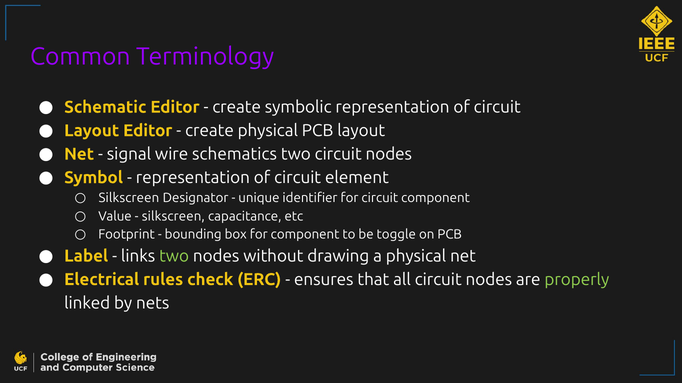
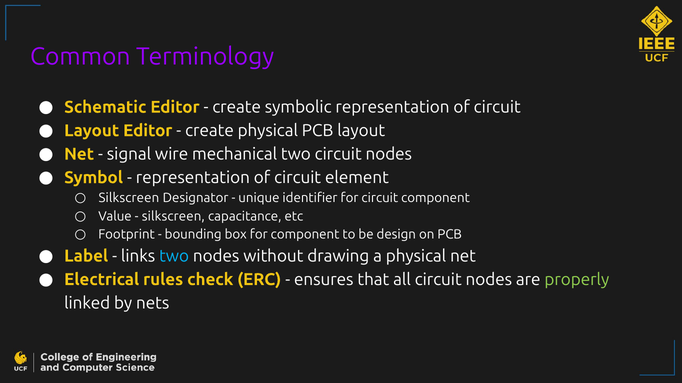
schematics: schematics -> mechanical (235, 154)
toggle: toggle -> design (396, 235)
two colour: light green -> light blue (174, 256)
